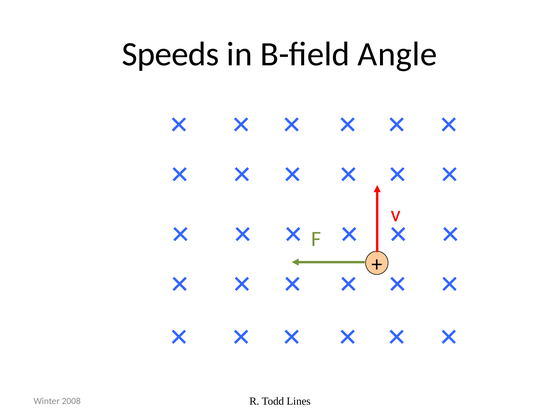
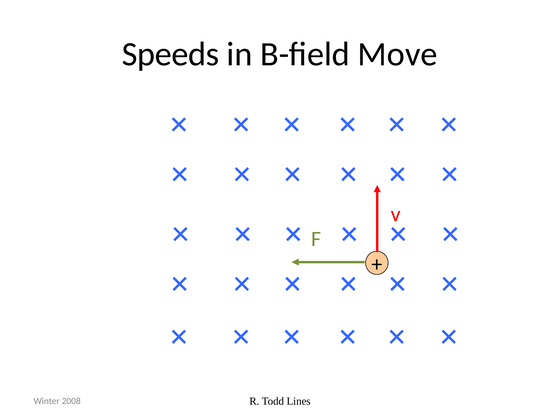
Angle: Angle -> Move (398, 54)
